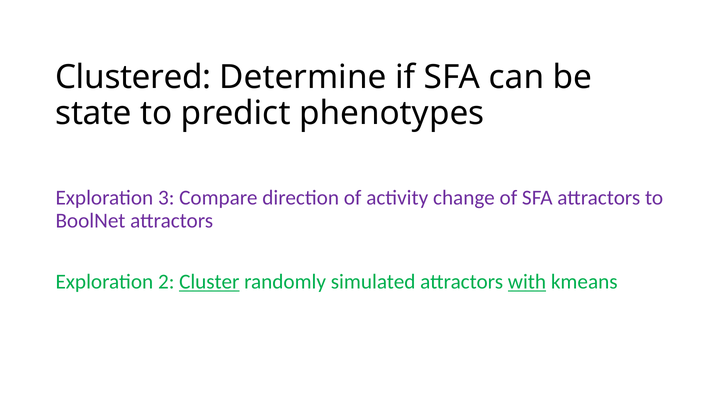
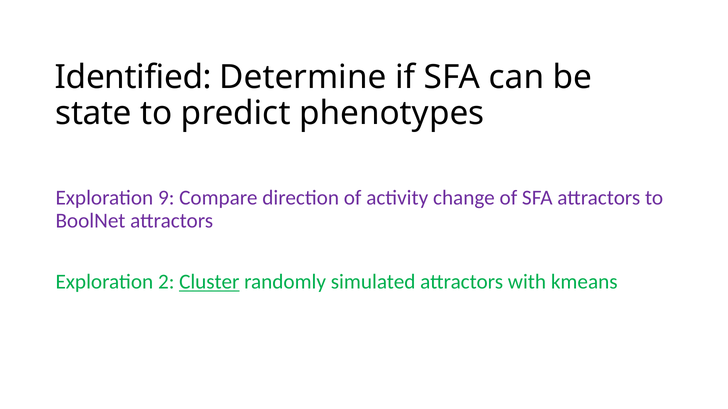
Clustered: Clustered -> Identified (133, 78)
3: 3 -> 9 (166, 198)
with underline: present -> none (527, 282)
